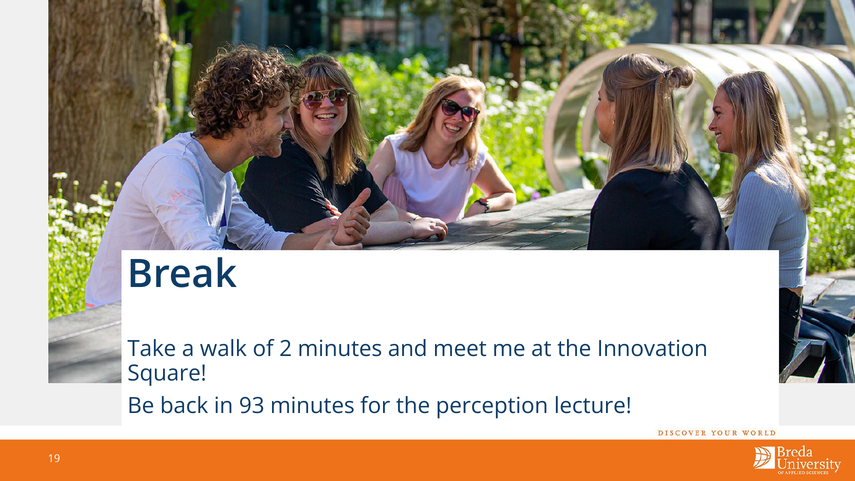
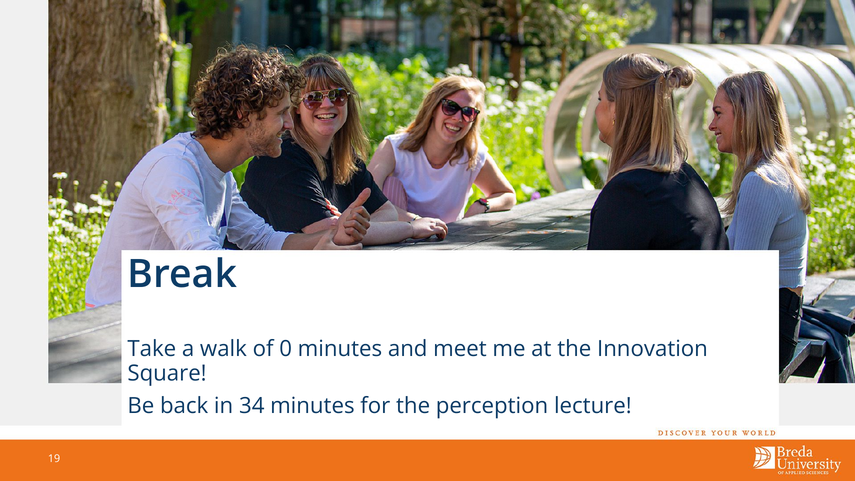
2: 2 -> 0 (286, 349)
93: 93 -> 34 (252, 406)
